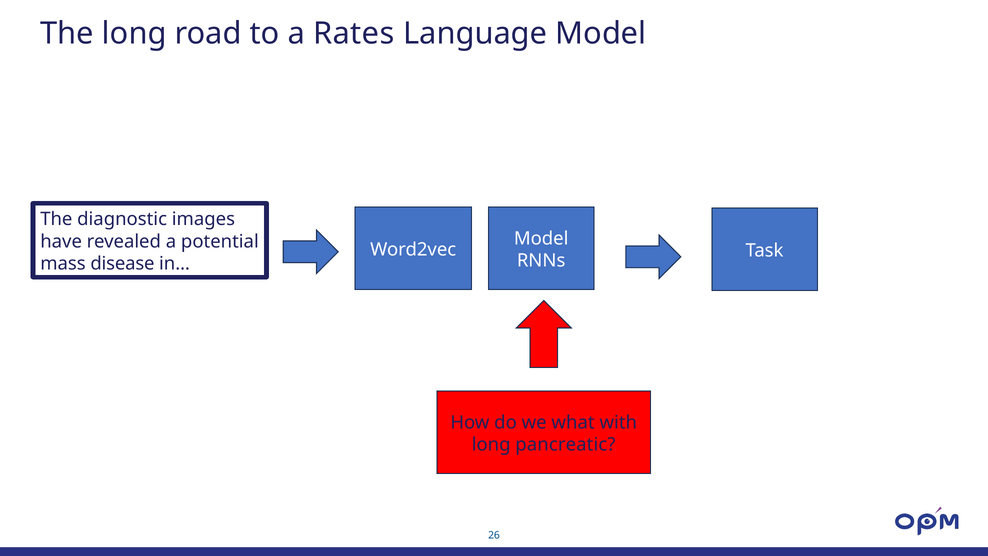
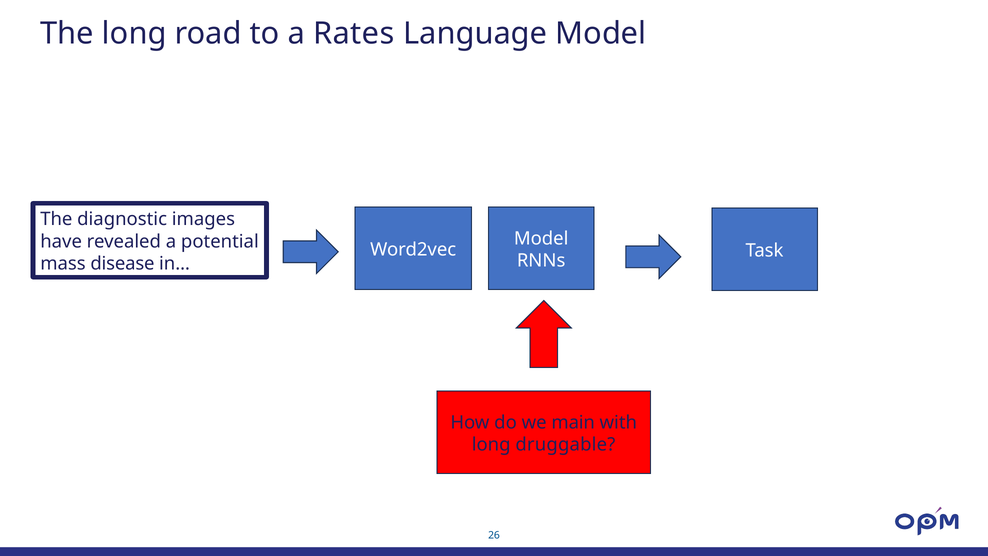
what: what -> main (573, 422)
pancreatic: pancreatic -> druggable (565, 445)
